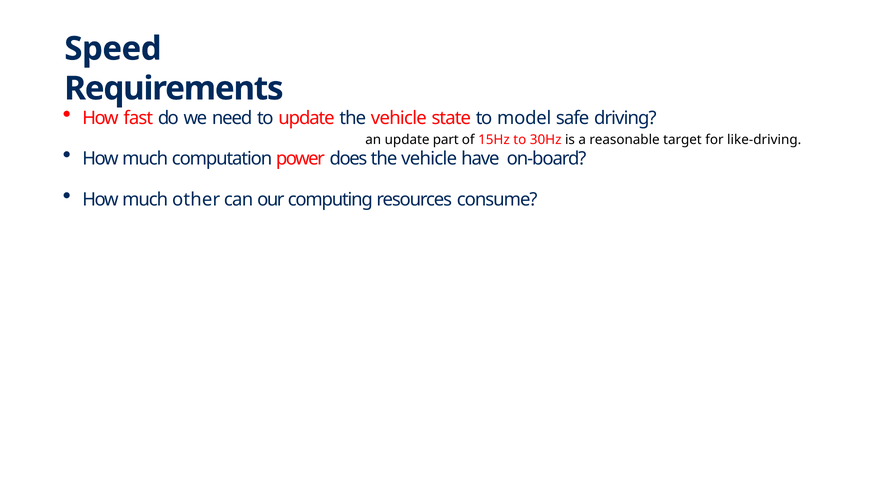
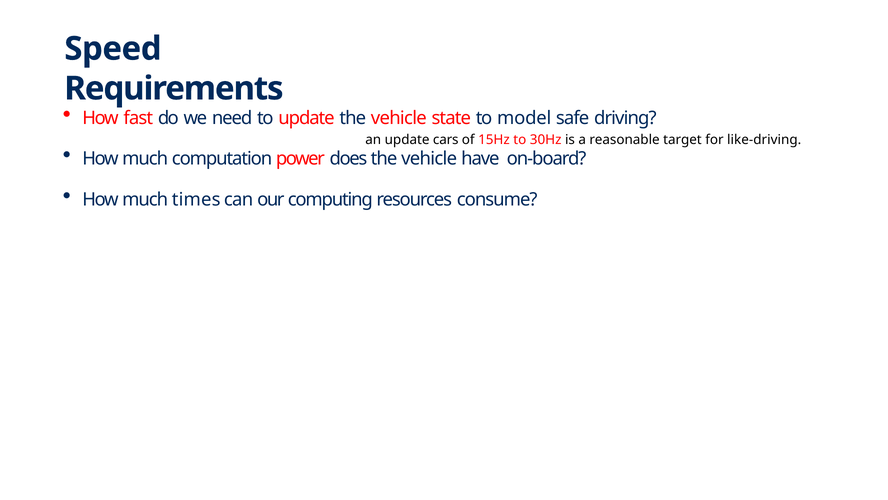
part: part -> cars (446, 140)
other: other -> times (196, 199)
